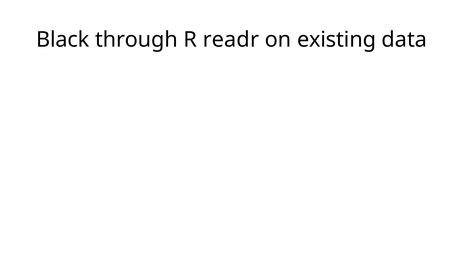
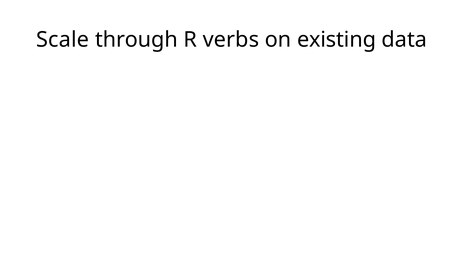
Black: Black -> Scale (63, 40)
readr: readr -> verbs (231, 40)
